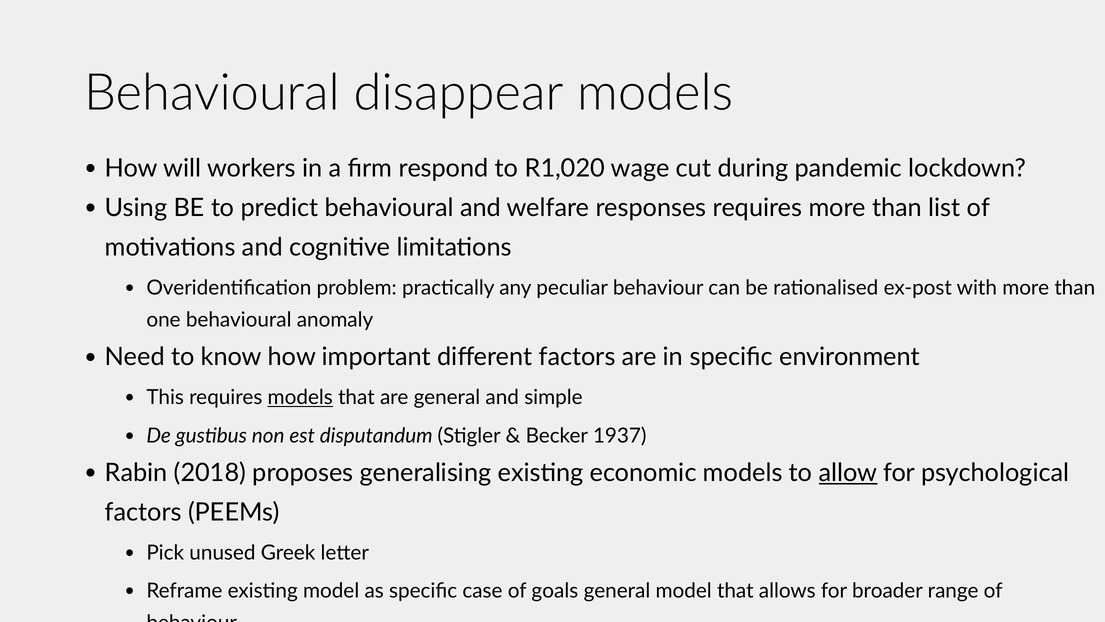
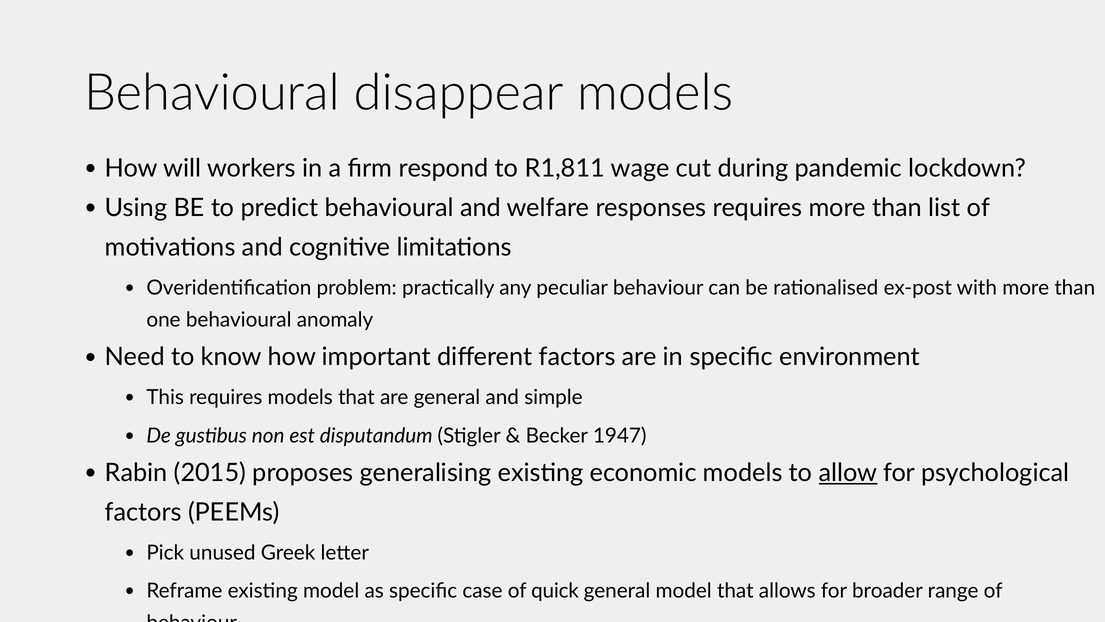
R1,020: R1,020 -> R1,811 (565, 168)
models underline: present -> none (300, 397)
1937: 1937 -> 1947 (620, 435)
2018: 2018 -> 2015 (210, 472)
goals: goals -> quick (555, 590)
